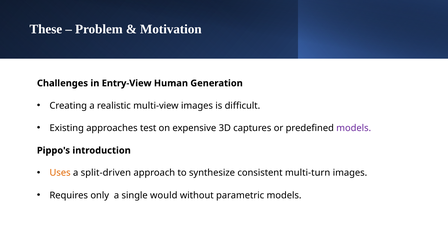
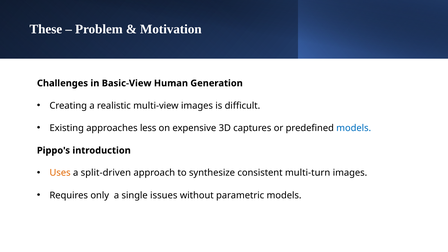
Entry-View: Entry-View -> Basic-View (127, 83)
test: test -> less (148, 128)
models colour: purple -> blue (354, 128)
would: would -> issues (164, 195)
